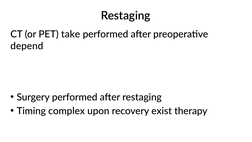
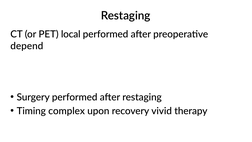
take: take -> local (71, 34)
exist: exist -> vivid (162, 111)
